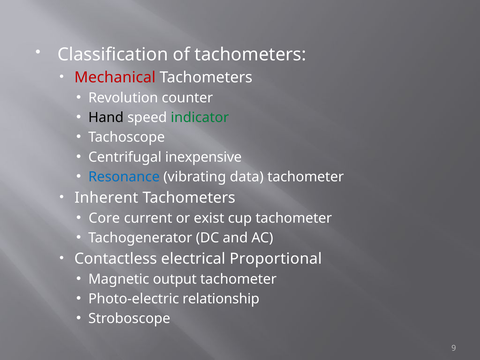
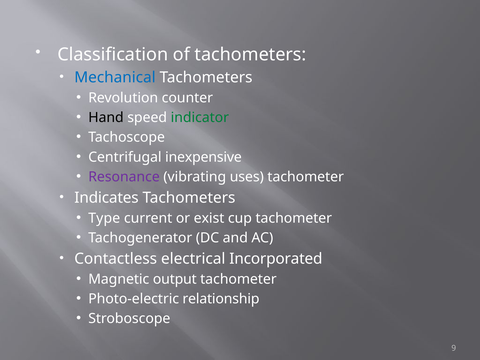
Mechanical colour: red -> blue (115, 77)
Resonance colour: blue -> purple (124, 177)
data: data -> uses (247, 177)
Inherent: Inherent -> Indicates (106, 198)
Core: Core -> Type (104, 218)
Proportional: Proportional -> Incorporated (276, 259)
